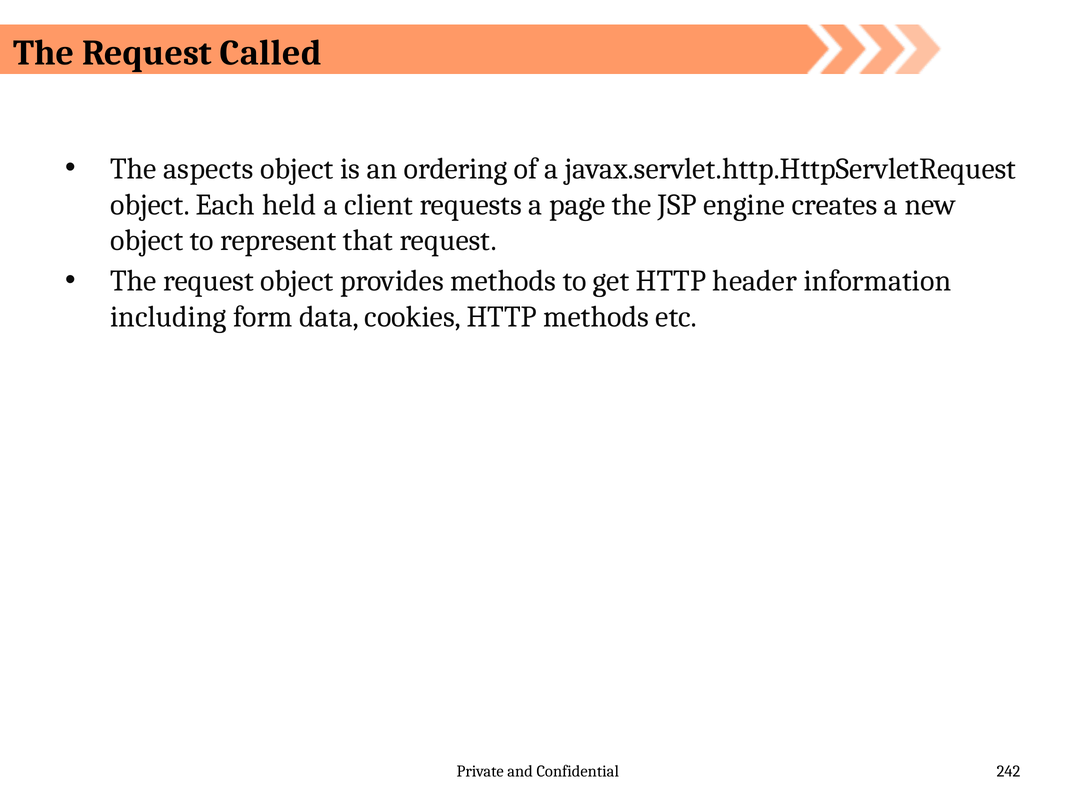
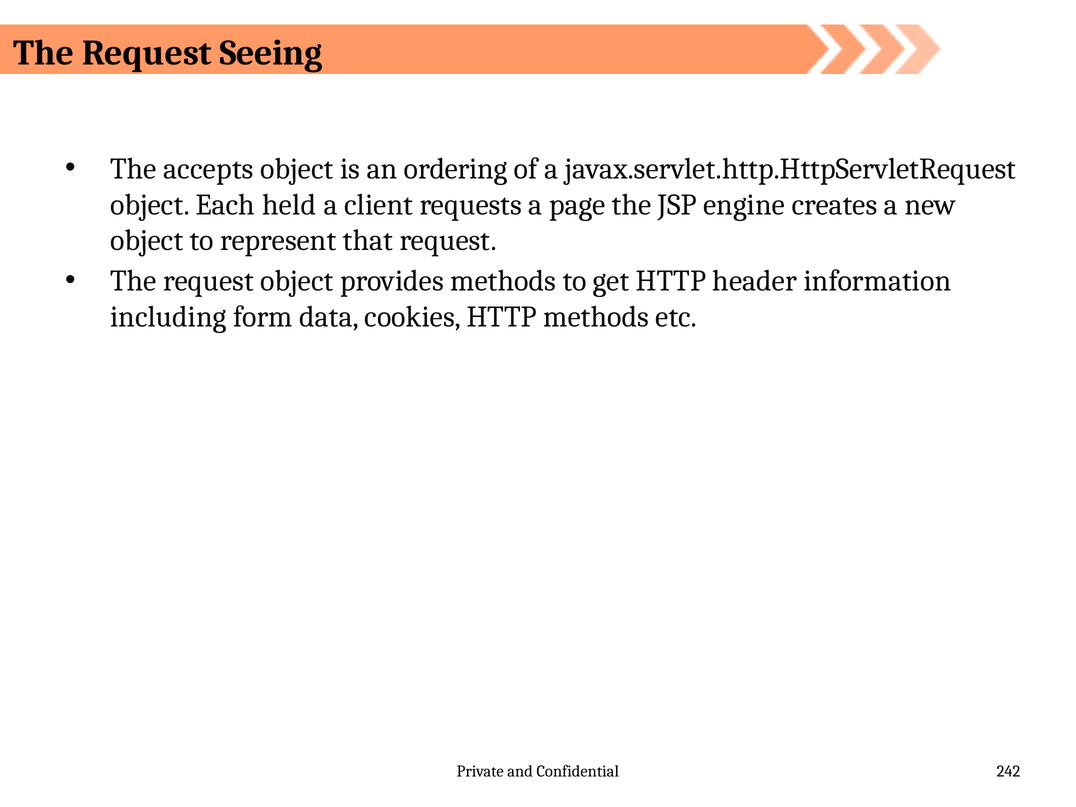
Called: Called -> Seeing (271, 53)
aspects: aspects -> accepts (208, 169)
